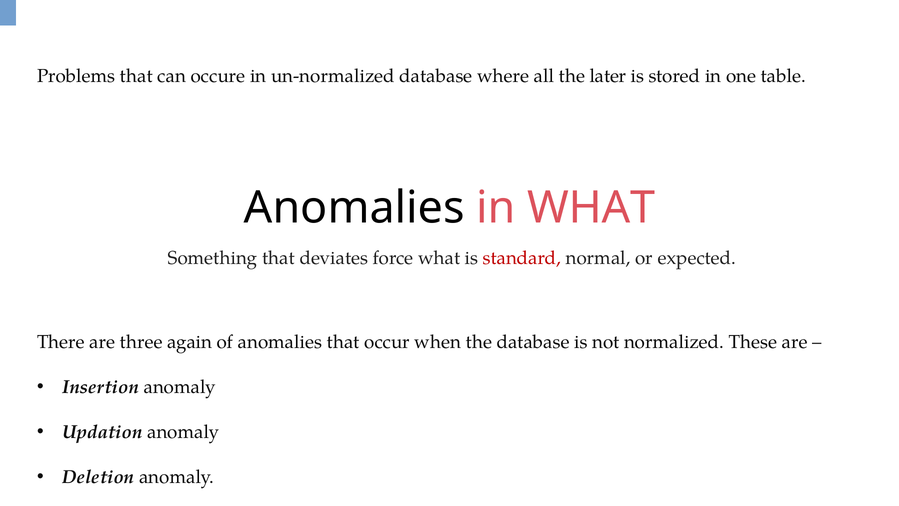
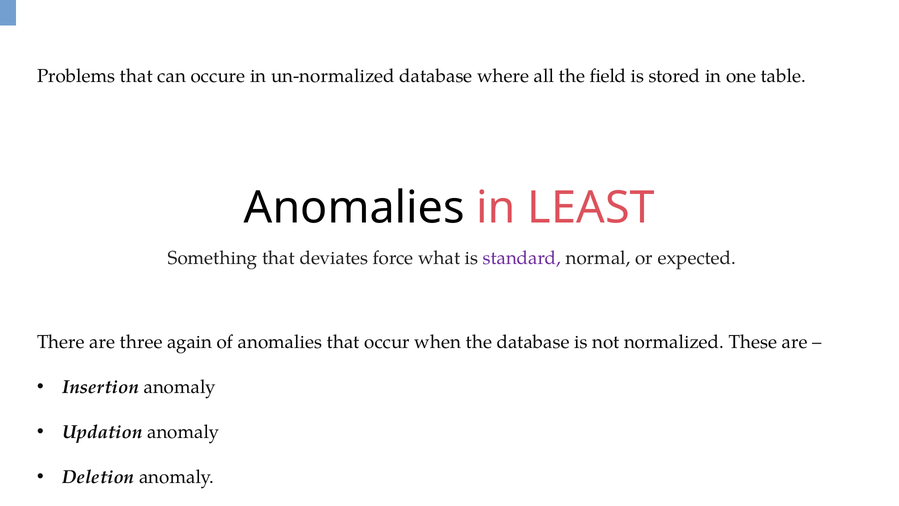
later: later -> field (608, 76)
in WHAT: WHAT -> LEAST (591, 208)
standard colour: red -> purple (522, 258)
